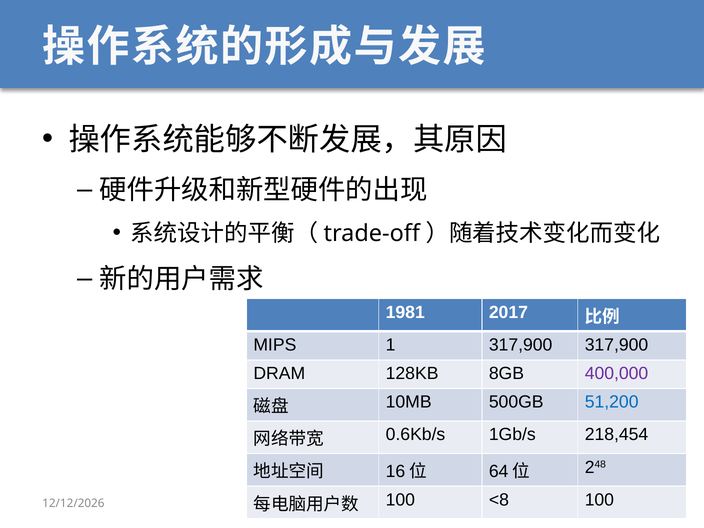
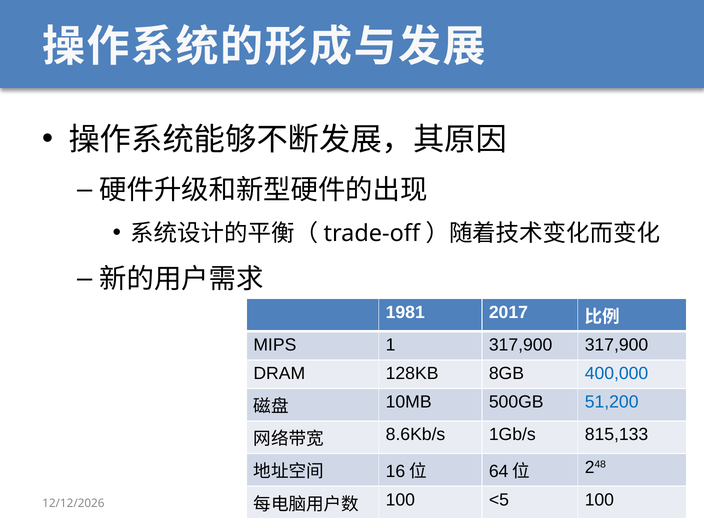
400,000 colour: purple -> blue (617, 374)
0.6Kb/s: 0.6Kb/s -> 8.6Kb/s (416, 435)
218,454: 218,454 -> 815,133 (617, 435)
<8: <8 -> <5 (499, 500)
